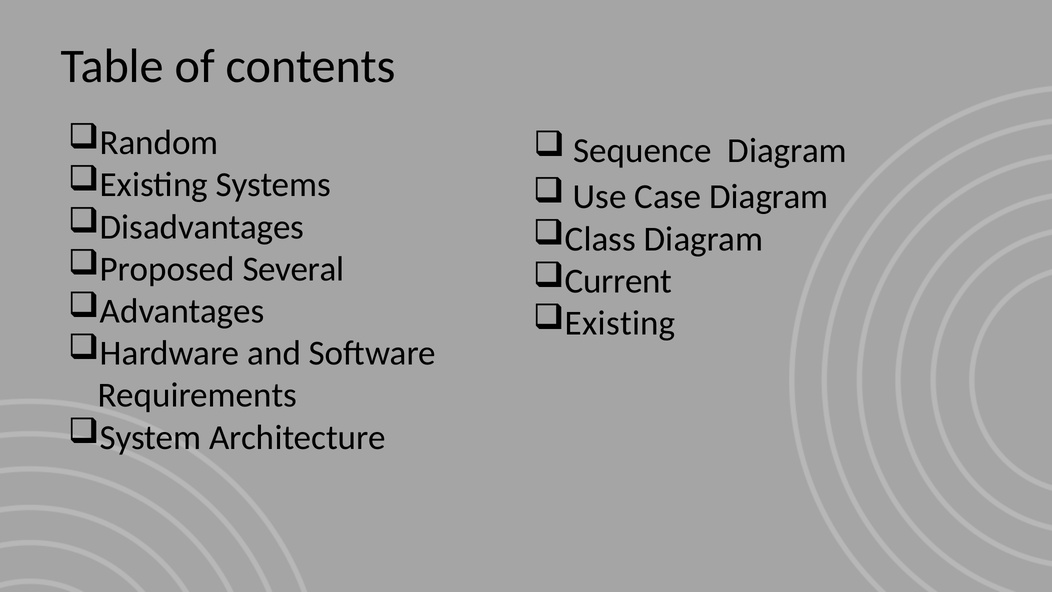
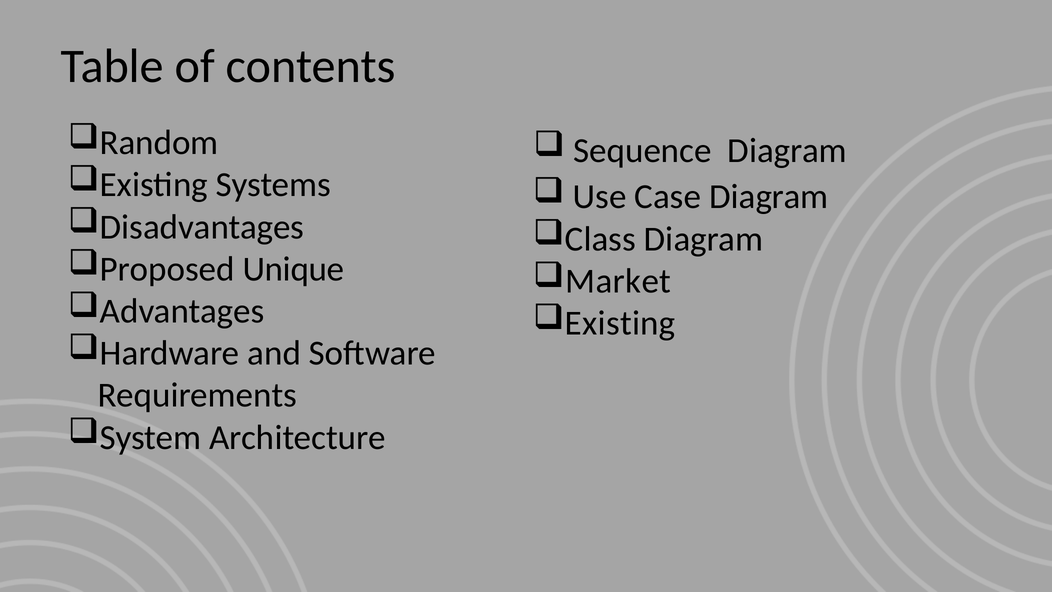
Several: Several -> Unique (293, 269)
Current: Current -> Market (618, 281)
